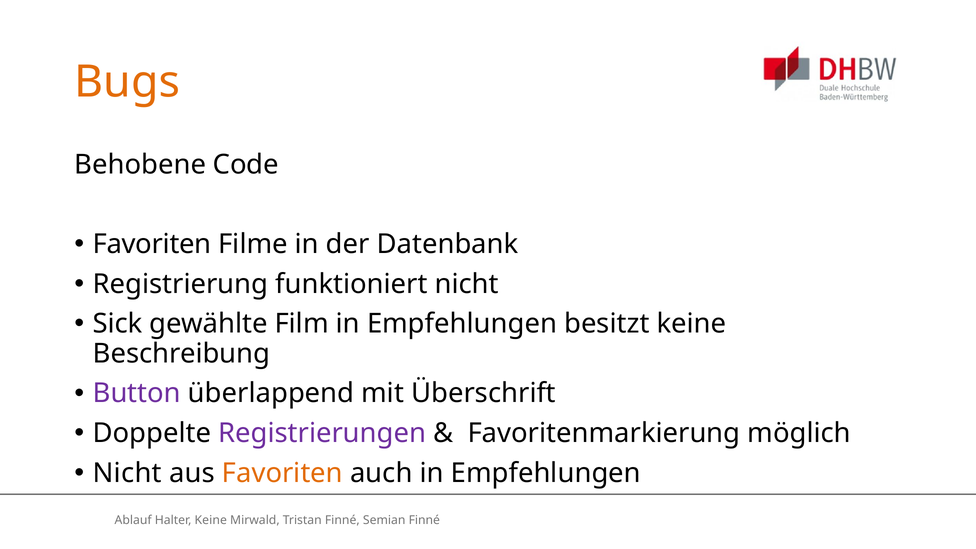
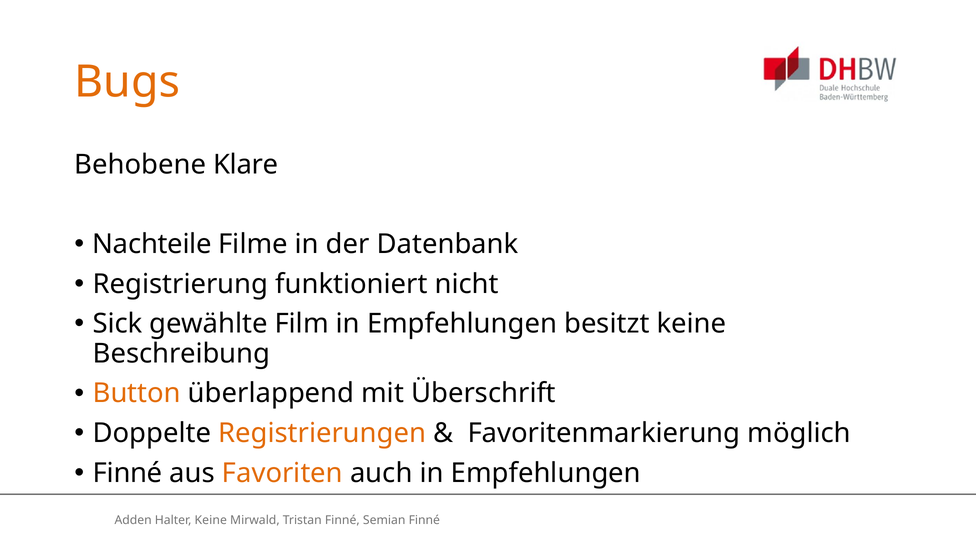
Code: Code -> Klare (246, 164)
Favoriten: Favoriten -> Nachteile (152, 244)
Button colour: purple -> orange (137, 393)
Registrierungen colour: purple -> orange (322, 433)
Nicht: Nicht -> Finné (128, 473)
Ablauf: Ablauf -> Adden (133, 520)
